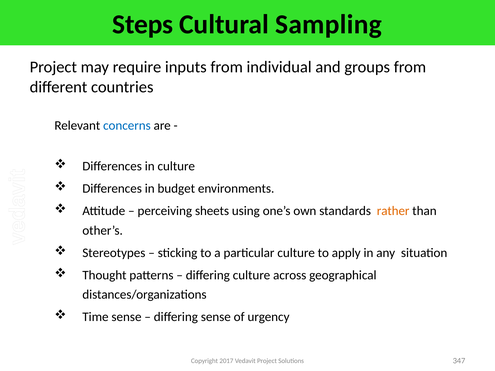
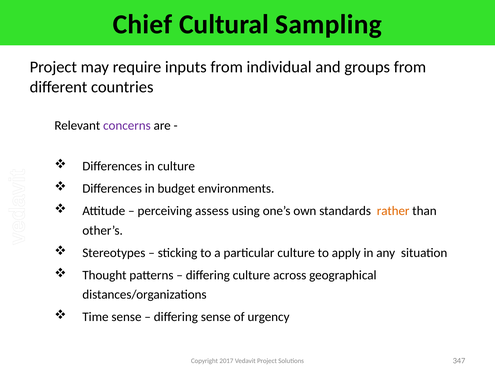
Steps: Steps -> Chief (143, 25)
concerns colour: blue -> purple (127, 126)
sheets: sheets -> assess (212, 211)
